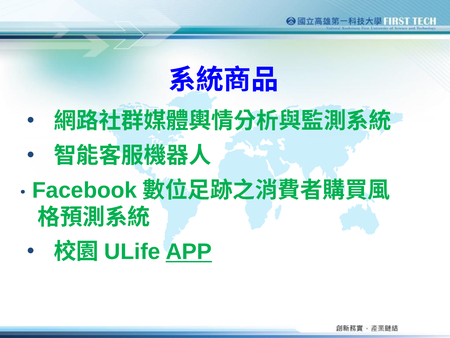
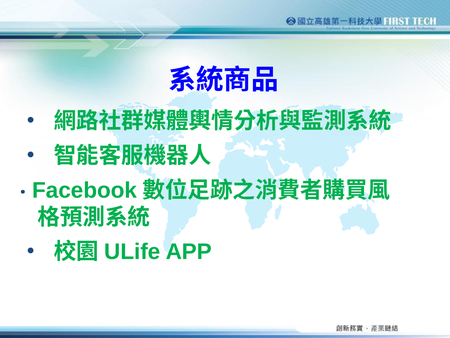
APP underline: present -> none (189, 251)
